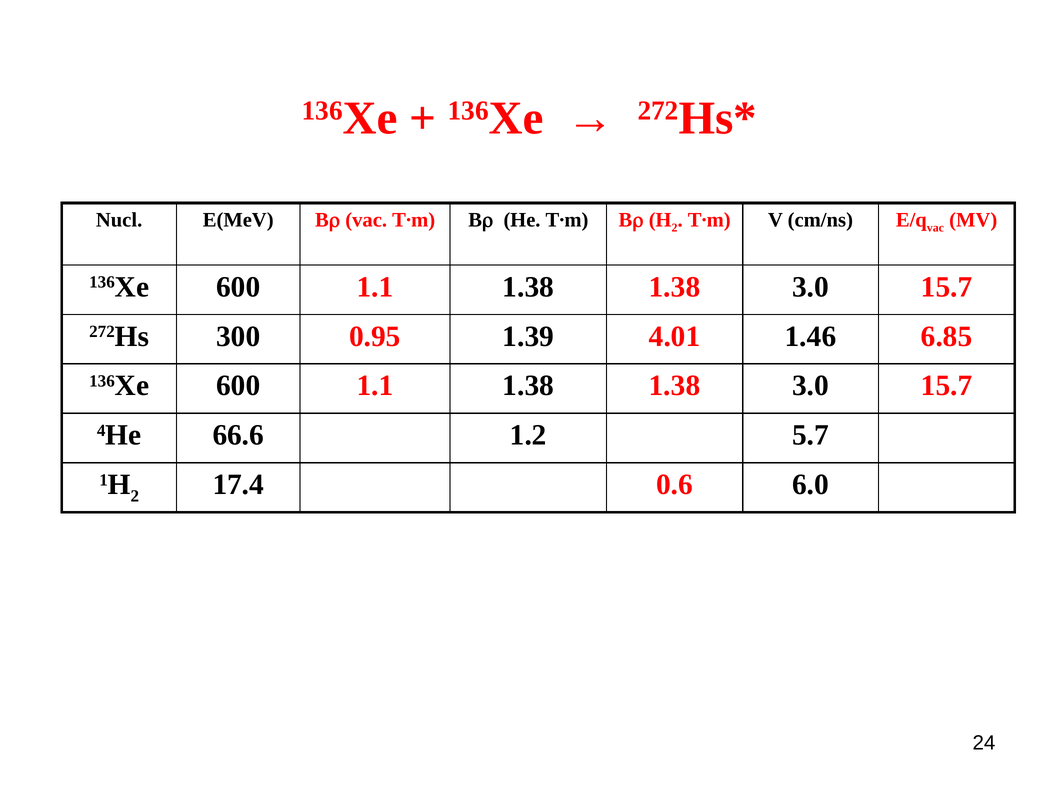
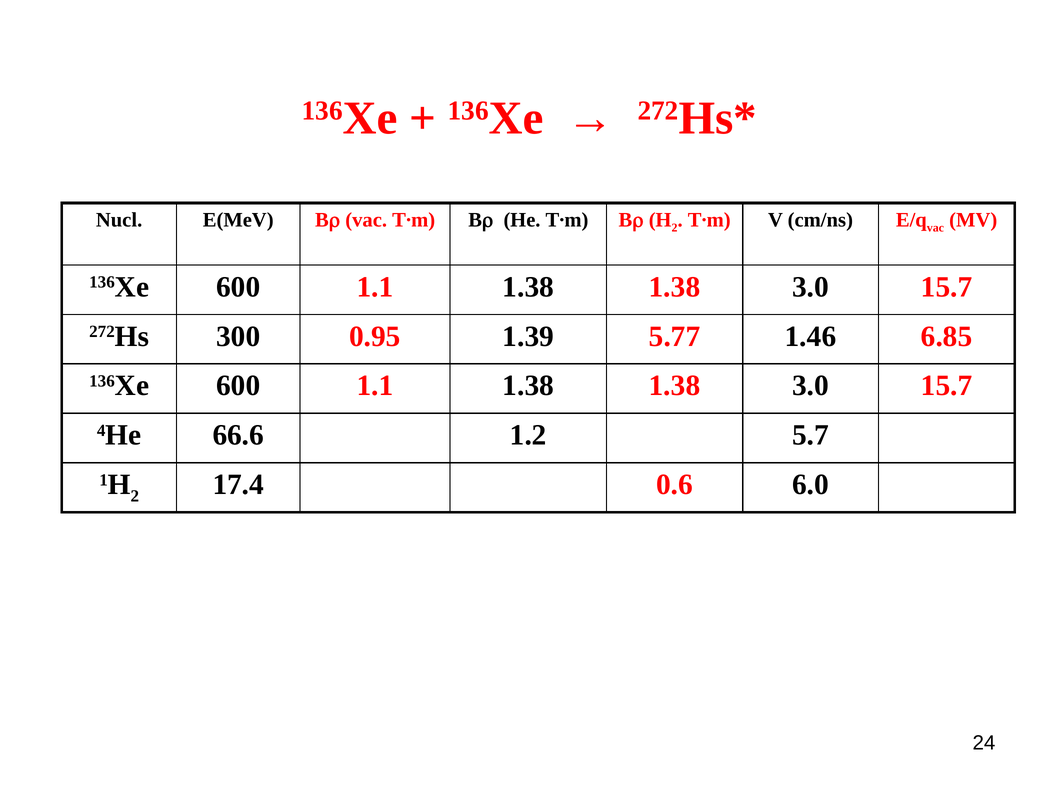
4.01: 4.01 -> 5.77 (675, 336)
